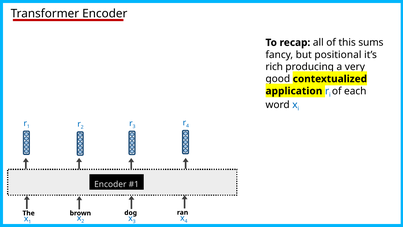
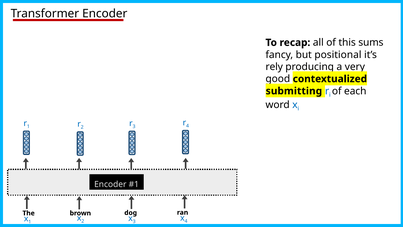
rich: rich -> rely (274, 67)
application: application -> submitting (294, 91)
